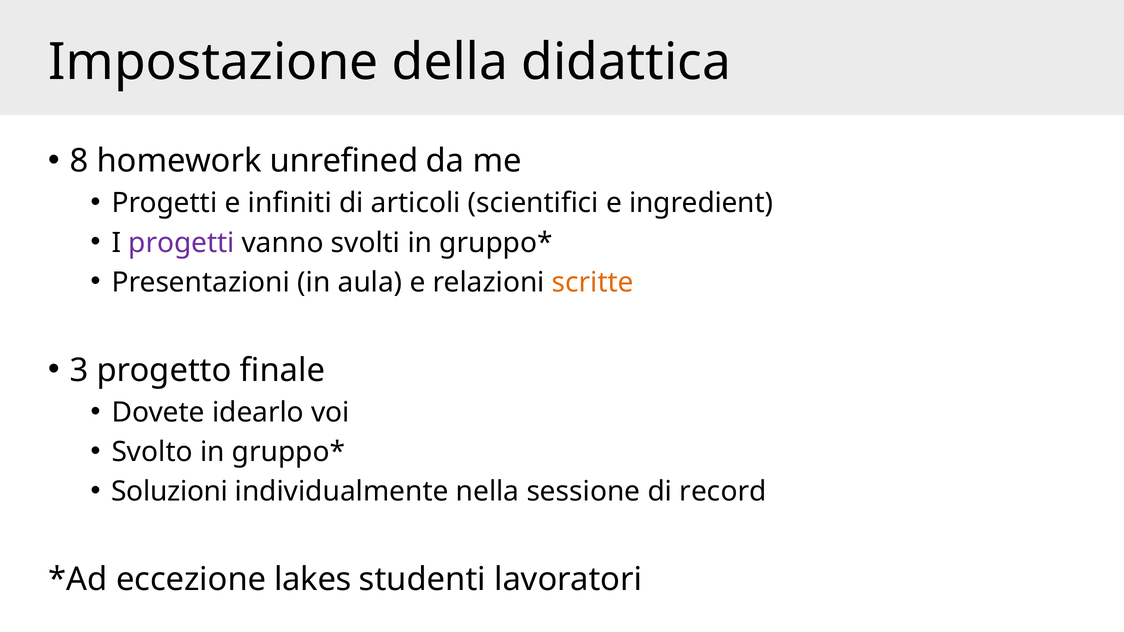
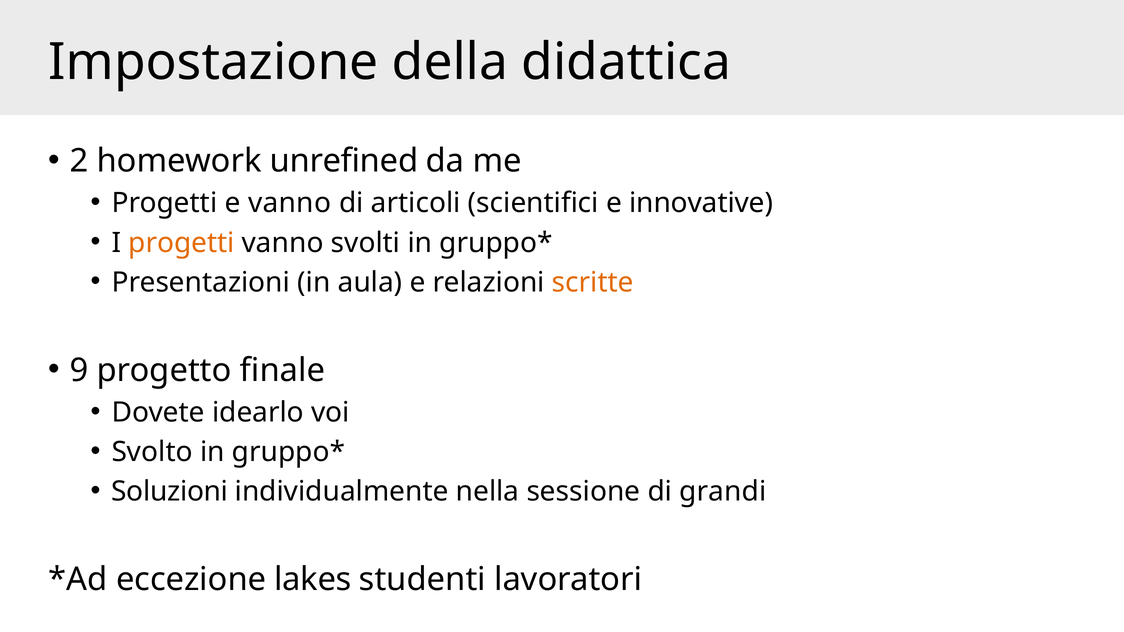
8: 8 -> 2 (79, 161)
e infiniti: infiniti -> vanno (290, 203)
ingredient: ingredient -> innovative (701, 203)
progetti colour: purple -> orange (181, 243)
3: 3 -> 9 (79, 370)
record: record -> grandi (723, 492)
